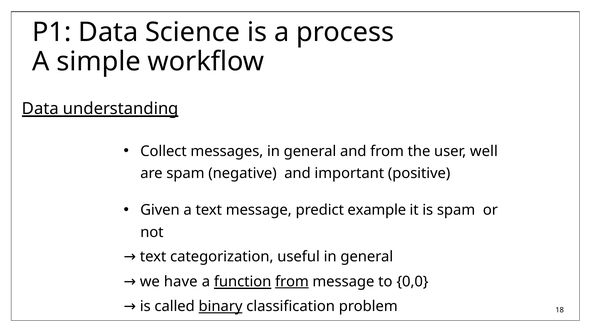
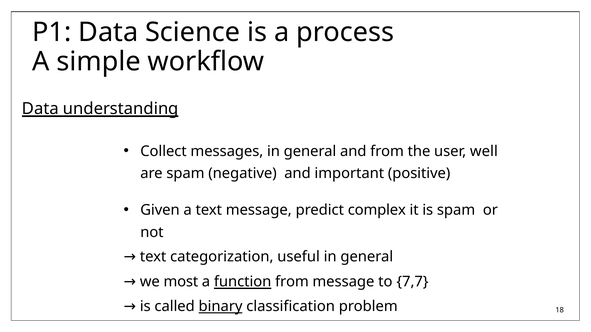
example: example -> complex (377, 210)
have: have -> most (181, 282)
from underline: present -> none (292, 282)
0,0: 0,0 -> 7,7 (412, 282)
